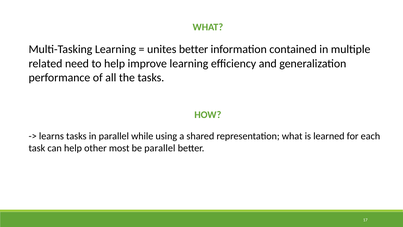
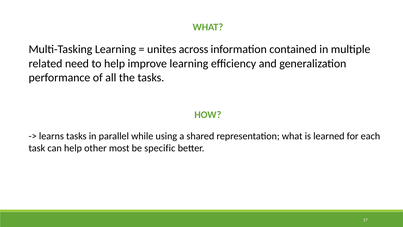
unites better: better -> across (194, 49)
be parallel: parallel -> specific (160, 148)
